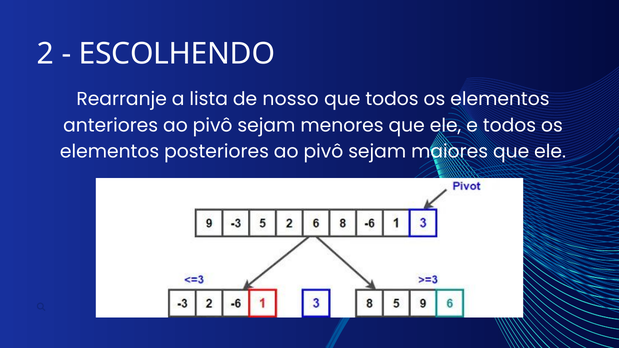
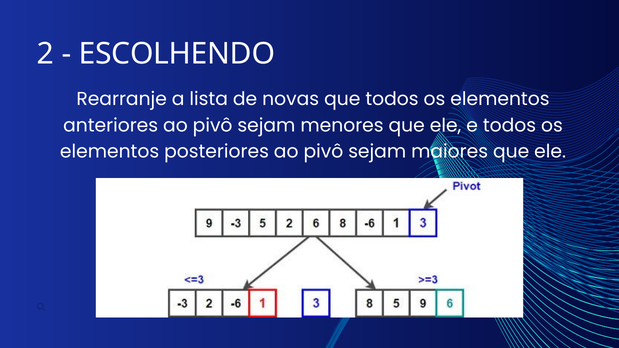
nosso: nosso -> novas (291, 99)
